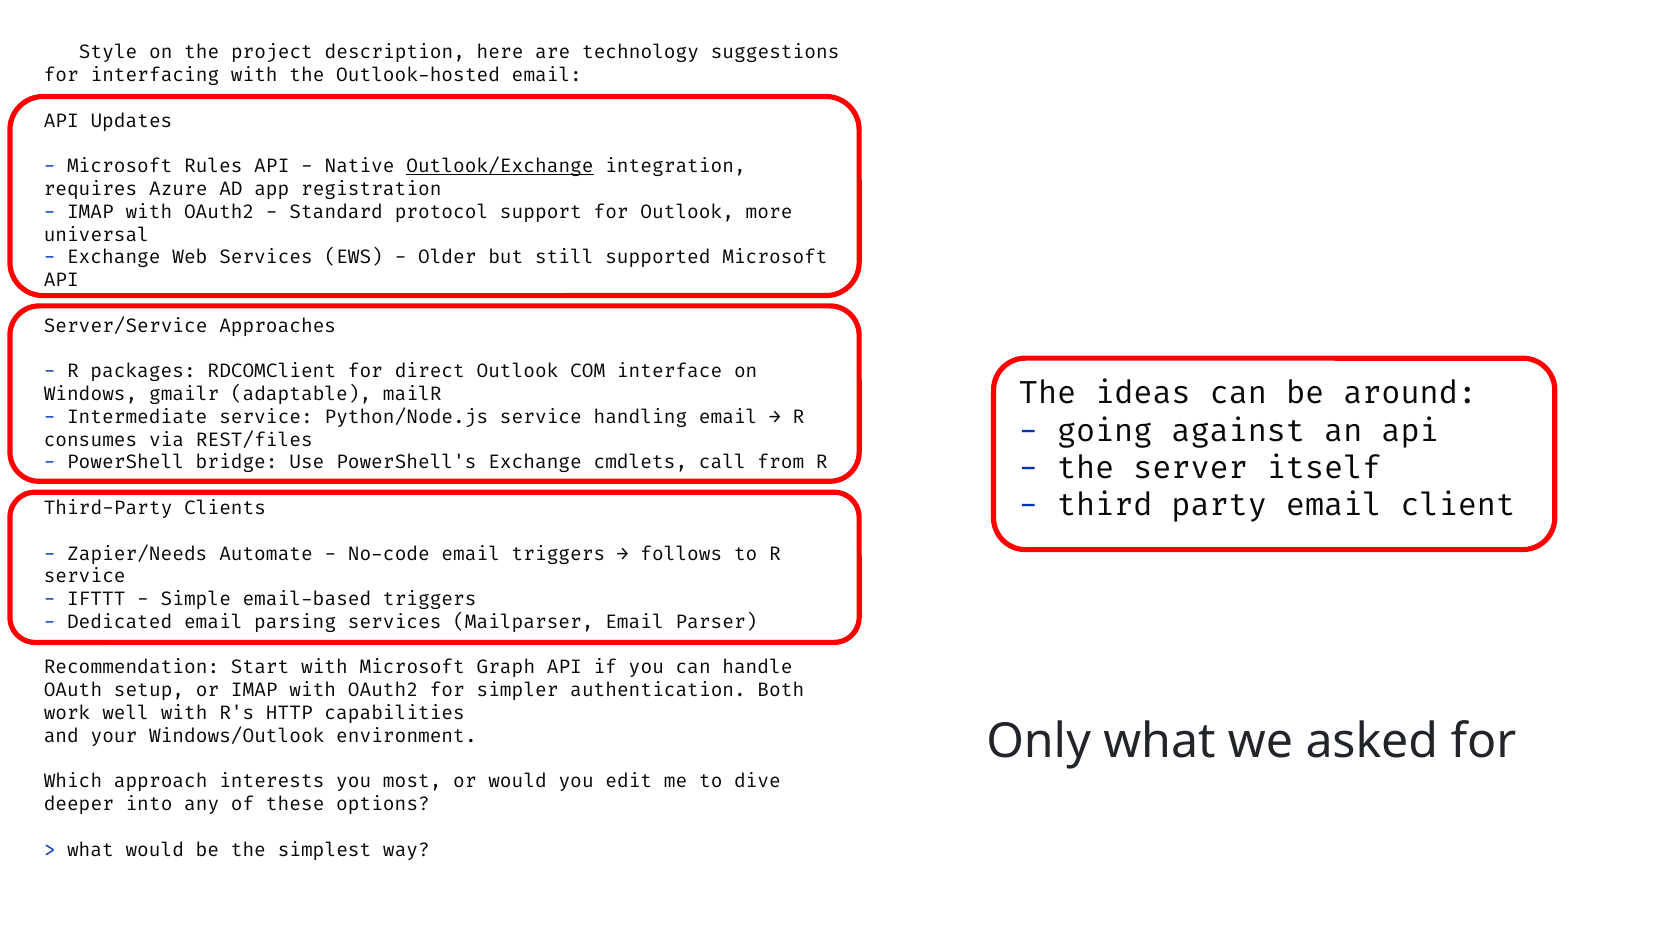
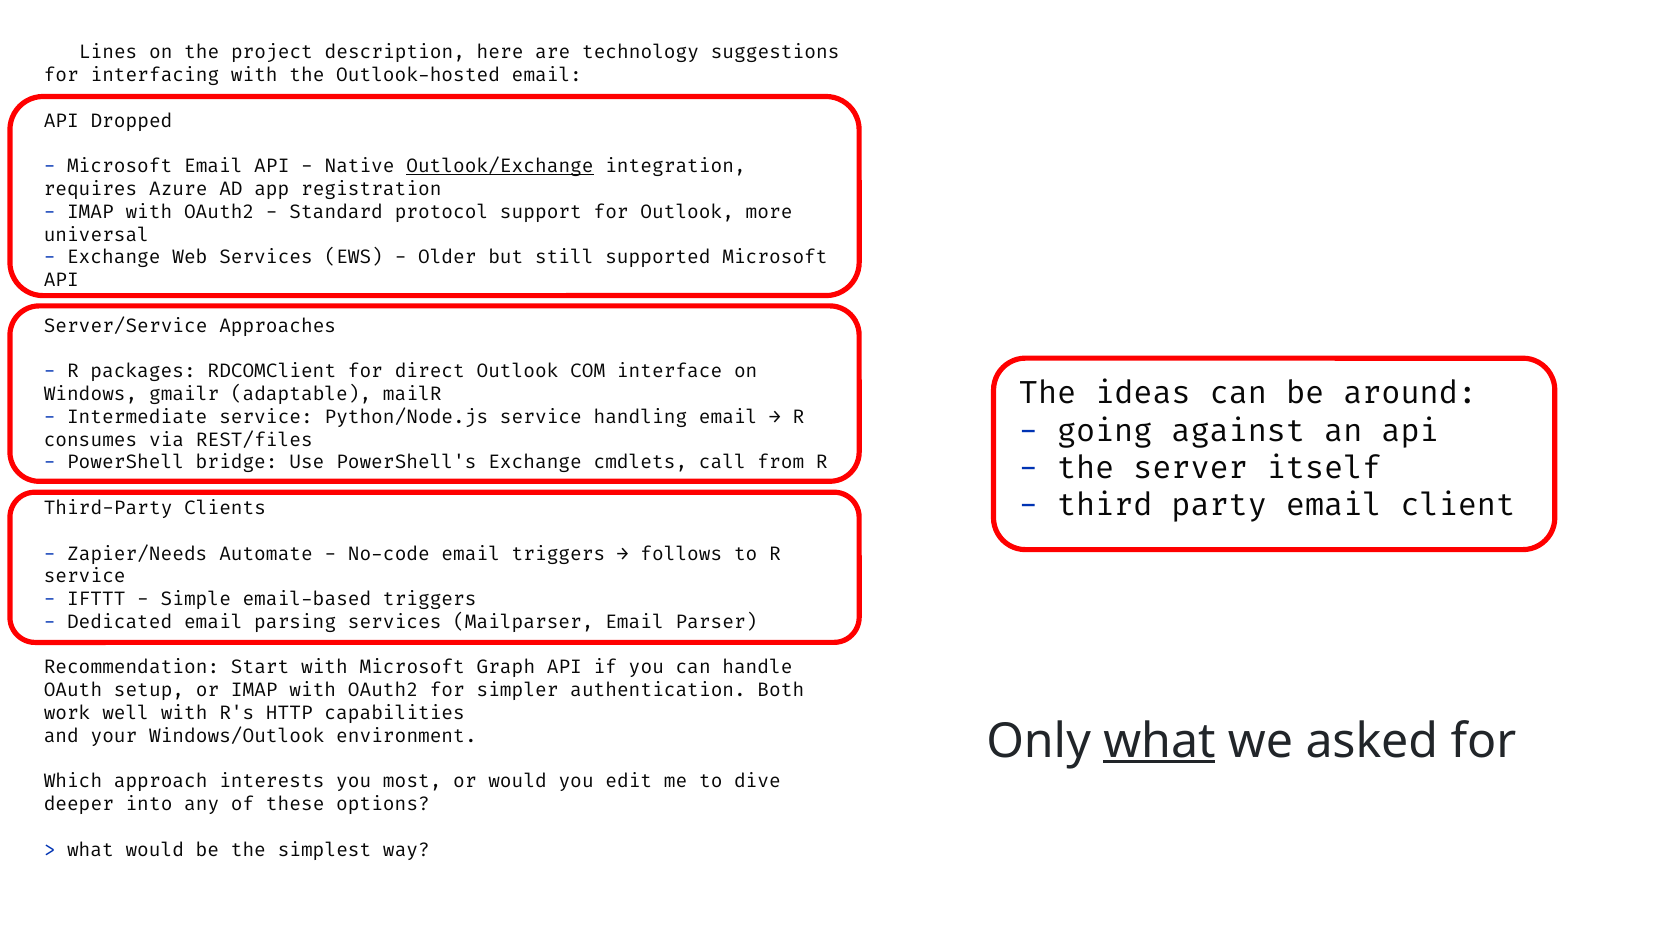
Style: Style -> Lines (108, 53)
Updates: Updates -> Dropped (131, 121)
Microsoft Rules: Rules -> Email (213, 167)
what underline: none -> present (1159, 741)
